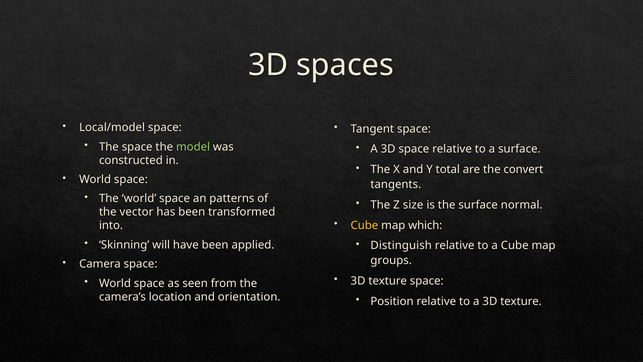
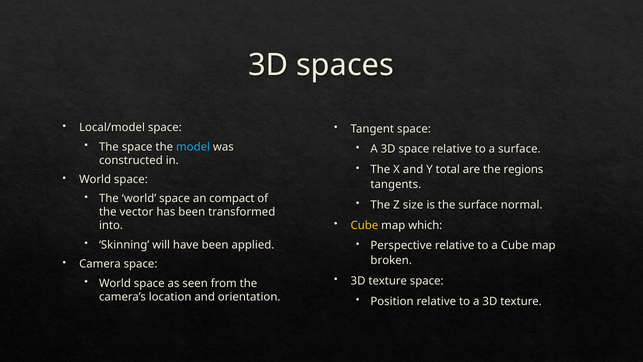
model colour: light green -> light blue (193, 147)
convert: convert -> regions (523, 169)
patterns: patterns -> compact (232, 198)
Distinguish: Distinguish -> Perspective (401, 245)
groups: groups -> broken (391, 260)
